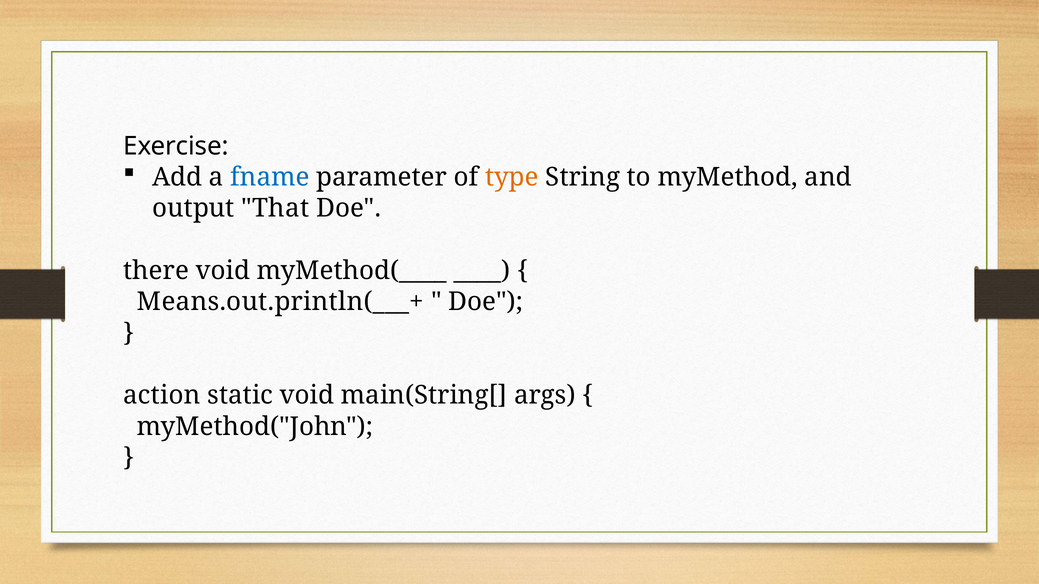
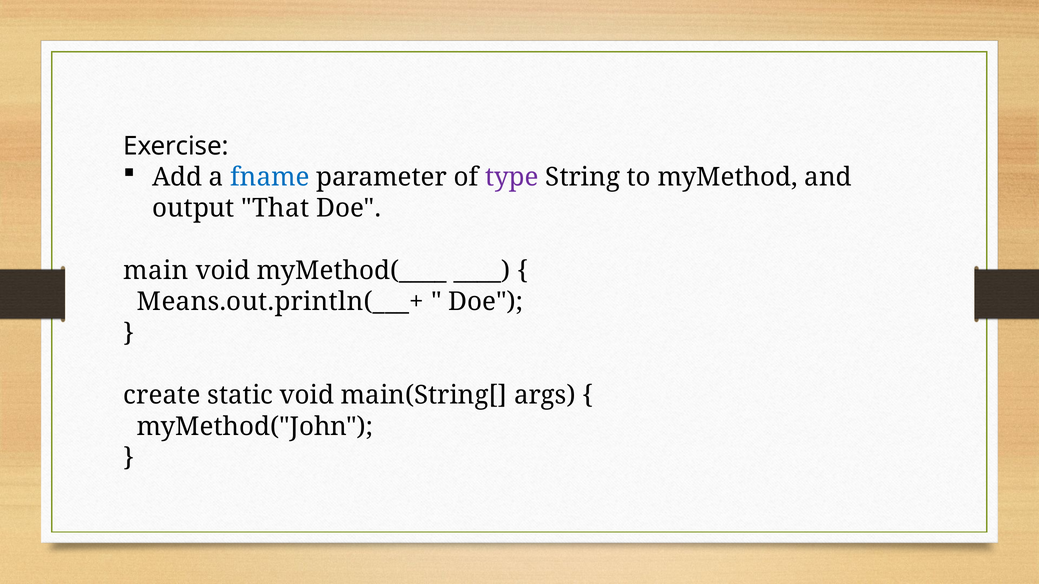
type colour: orange -> purple (512, 177)
there: there -> main (156, 271)
action: action -> create (162, 396)
